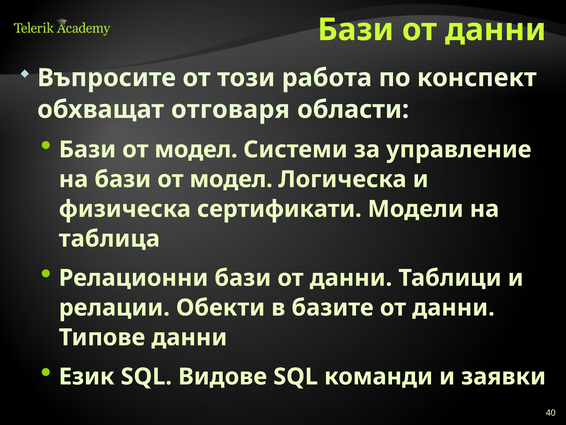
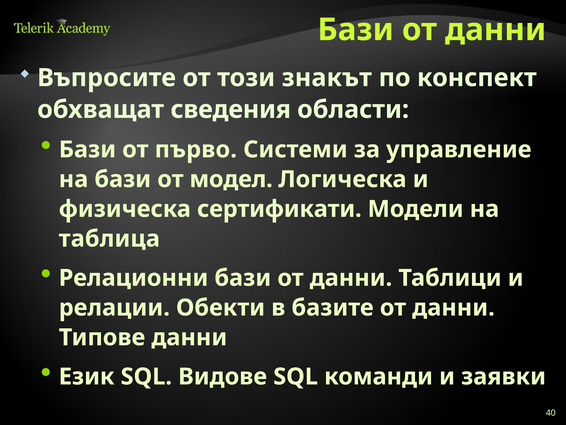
работа: работа -> знакът (327, 78)
отговаря: отговаря -> сведения (231, 109)
модел: модел -> първо (196, 149)
